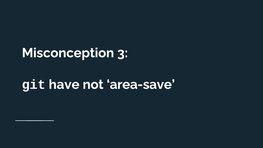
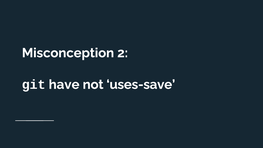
3: 3 -> 2 (123, 53)
area-save: area-save -> uses-save (141, 84)
